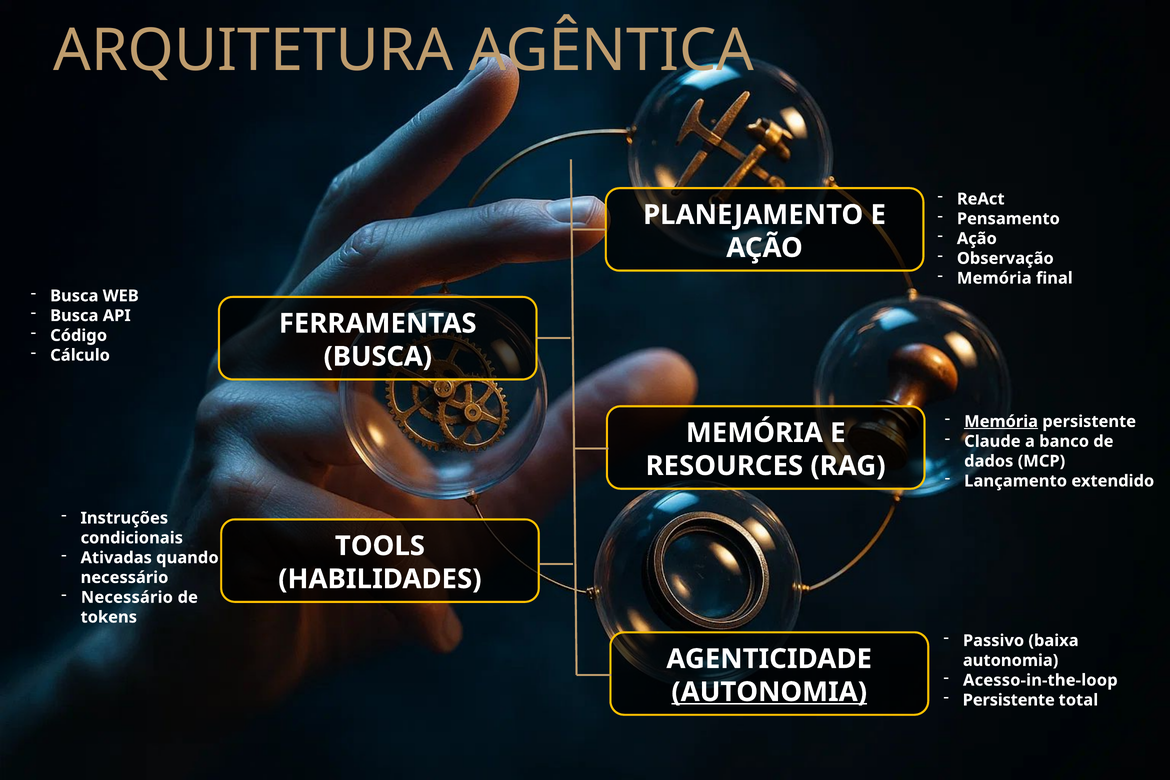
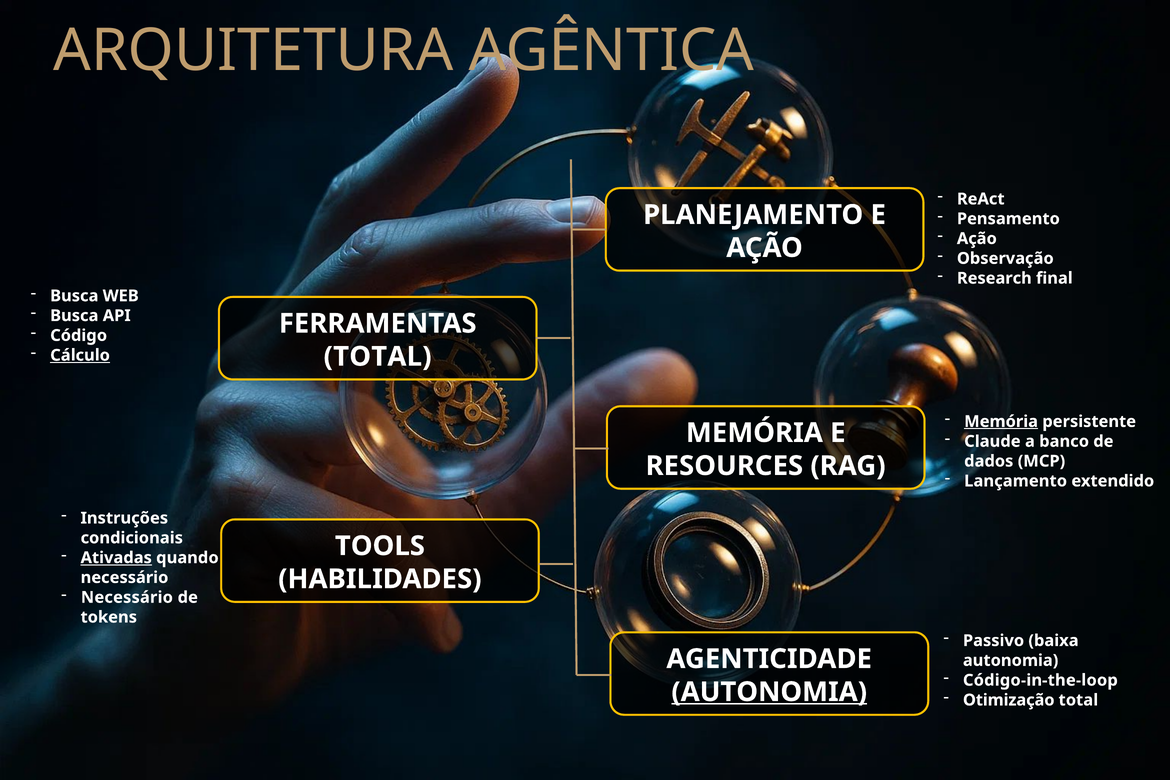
Memória: Memória -> Research (994, 278)
Cálculo underline: none -> present (80, 355)
BUSCA: BUSCA -> TOTAL (378, 357)
Ativadas underline: none -> present (116, 558)
Acesso-in-the-loop: Acesso-in-the-loop -> Código-in-the-loop (1040, 680)
Persistente: Persistente -> Otimização (1009, 700)
